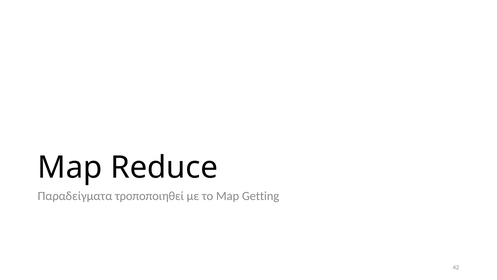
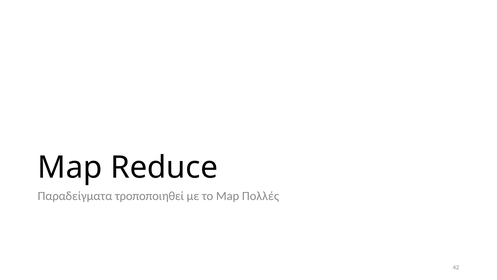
Getting: Getting -> Πολλές (260, 196)
